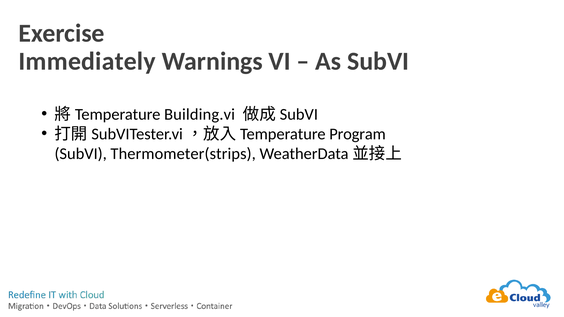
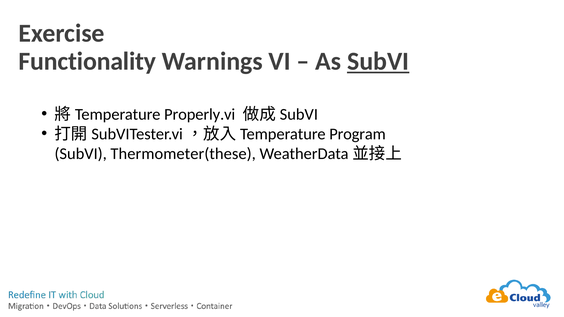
Immediately: Immediately -> Functionality (87, 61)
SubVI underline: none -> present (378, 61)
Building.vi: Building.vi -> Properly.vi (200, 114)
Thermometer(strips: Thermometer(strips -> Thermometer(these (183, 154)
